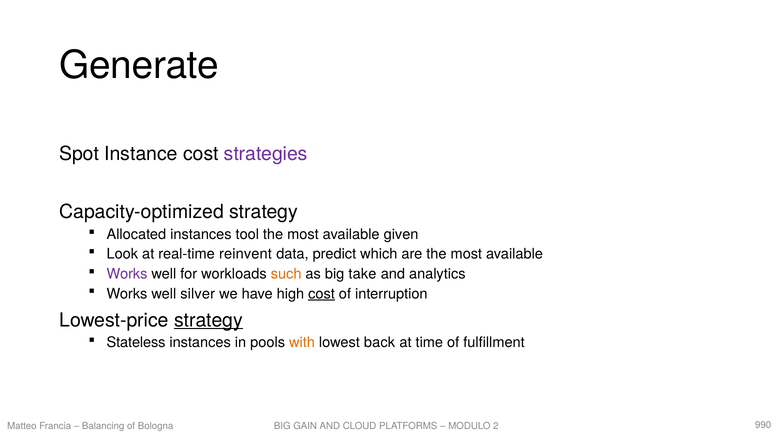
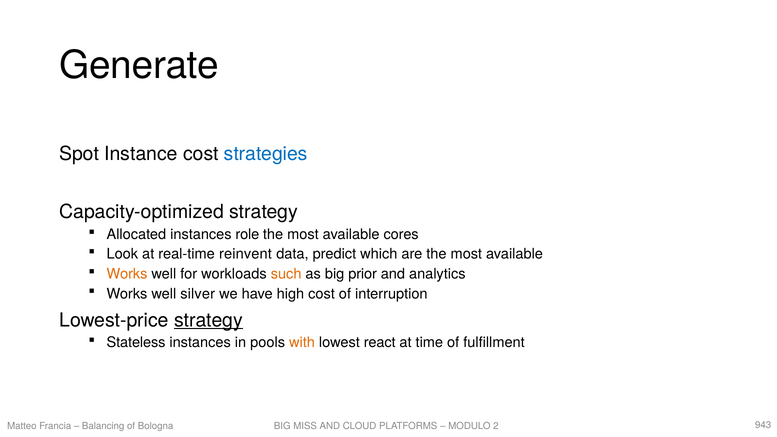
strategies colour: purple -> blue (266, 154)
tool: tool -> role (247, 234)
given: given -> cores (401, 234)
Works colour: purple -> orange (127, 274)
take: take -> prior (363, 274)
cost underline: present -> none (322, 294)
back: back -> react (380, 343)
GAIN: GAIN -> MISS (305, 426)
990: 990 -> 943 (763, 425)
